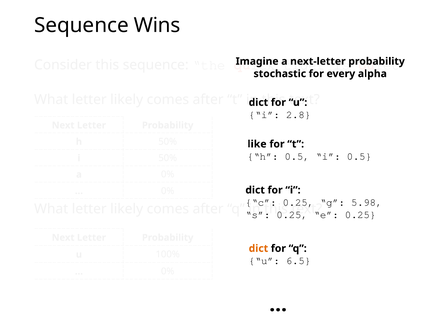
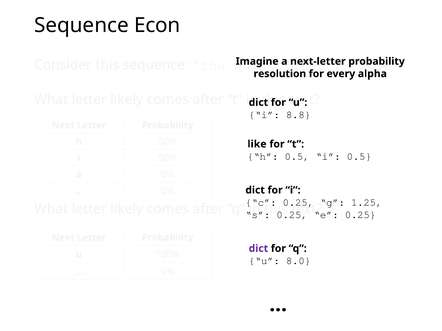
Wins: Wins -> Econ (157, 25)
stochastic: stochastic -> resolution (280, 74)
2.8: 2.8 -> 8.8 (298, 115)
5.98: 5.98 -> 1.25 (367, 203)
dict colour: orange -> purple (258, 249)
6.5: 6.5 -> 8.0 (298, 261)
